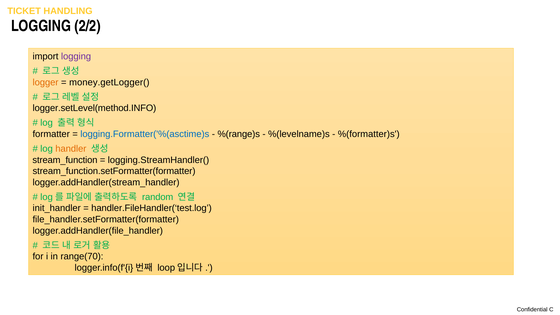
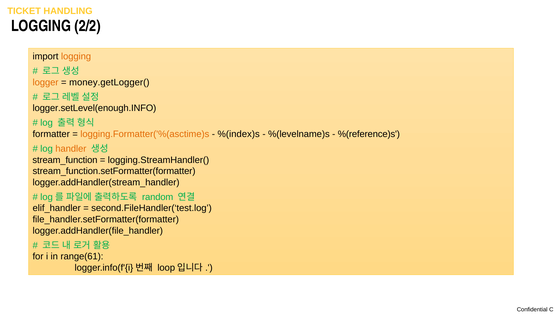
logging colour: purple -> orange (76, 56)
logger.setLevel(method.INFO: logger.setLevel(method.INFO -> logger.setLevel(enough.INFO (94, 108)
logging.Formatter('%(asctime)s colour: blue -> orange (145, 134)
%(range)s: %(range)s -> %(index)s (239, 134)
%(formatter)s: %(formatter)s -> %(reference)s (369, 134)
init_handler: init_handler -> elif_handler (57, 208)
handler.FileHandler(‘test.log: handler.FileHandler(‘test.log -> second.FileHandler(‘test.log (151, 208)
range(70: range(70 -> range(61 (82, 256)
